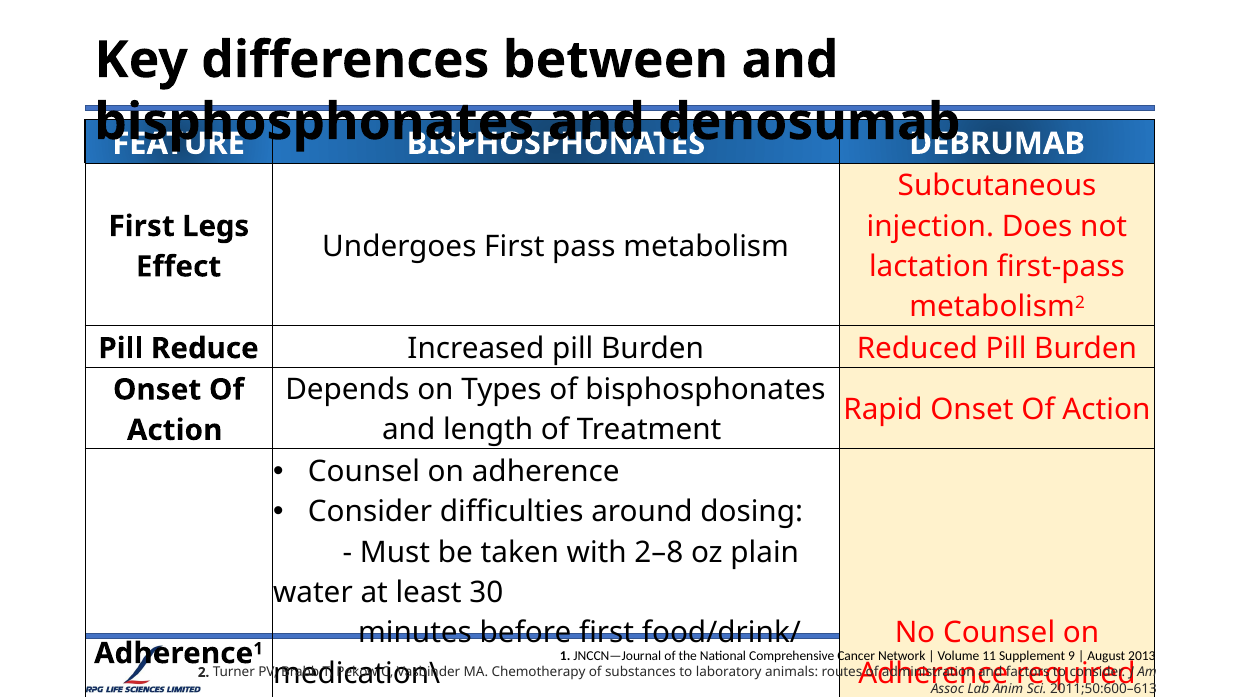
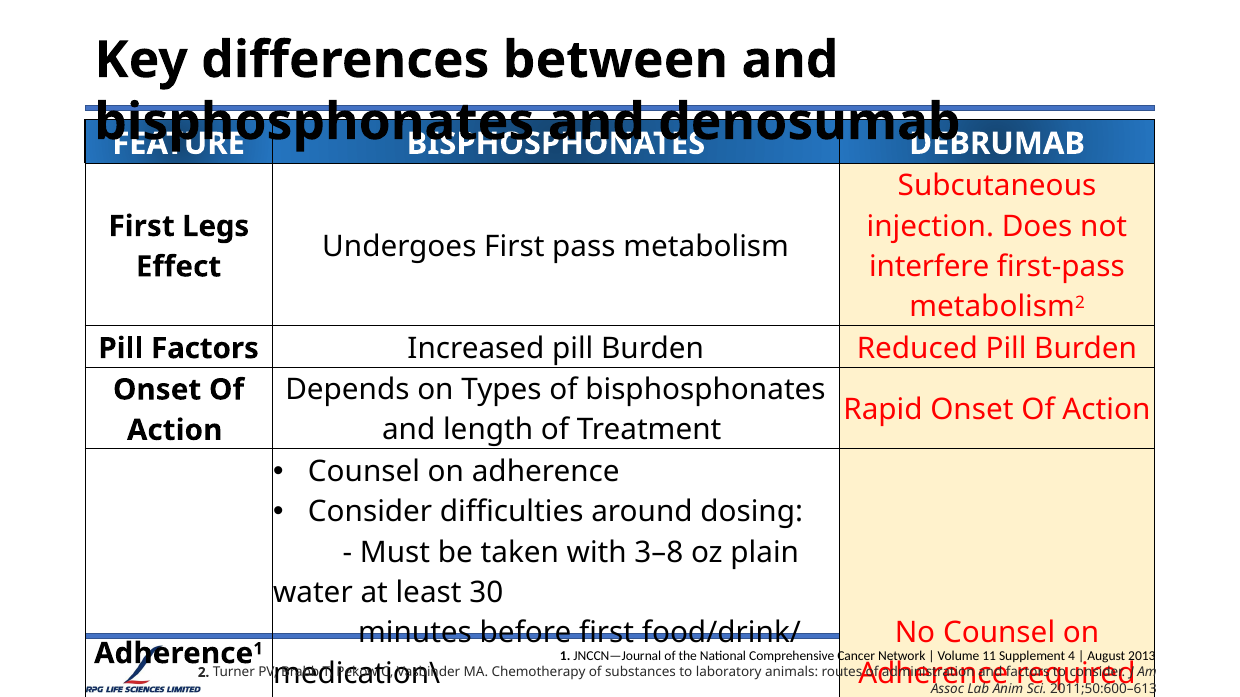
lactation: lactation -> interfere (929, 267)
Pill Reduce: Reduce -> Factors (205, 349)
2–8: 2–8 -> 3–8 (659, 553)
9: 9 -> 4 (1072, 657)
